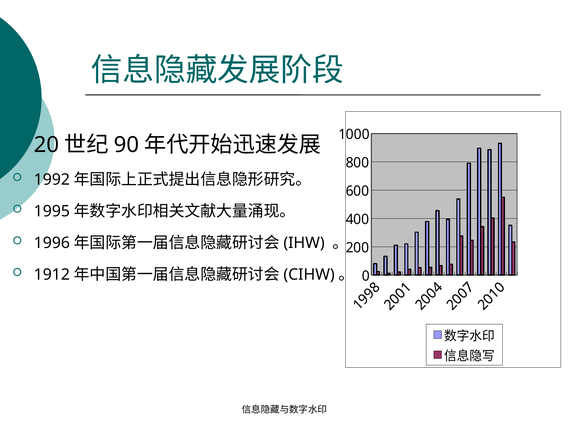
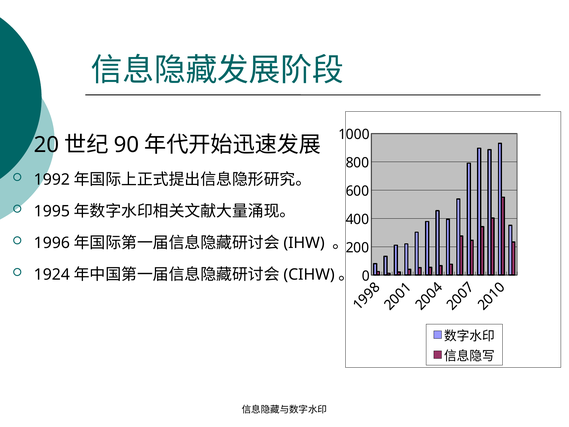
1912: 1912 -> 1924 (52, 274)
